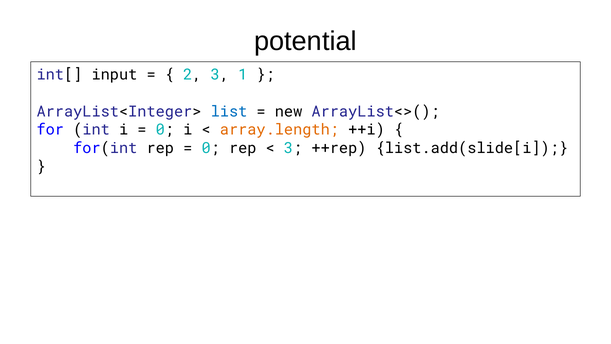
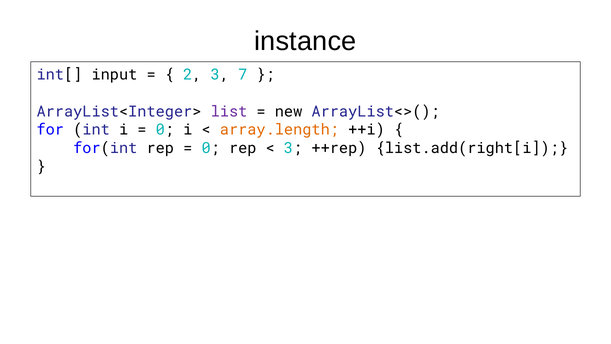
potential: potential -> instance (305, 41)
1: 1 -> 7 (243, 75)
list colour: blue -> purple (229, 111)
list.add(slide[i: list.add(slide[i -> list.add(right[i (472, 148)
